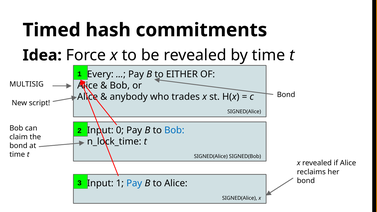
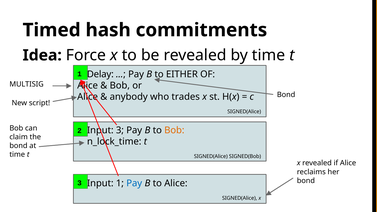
Every: Every -> Delay (100, 74)
Input 0: 0 -> 3 (120, 130)
Bob colour: blue -> orange (174, 130)
